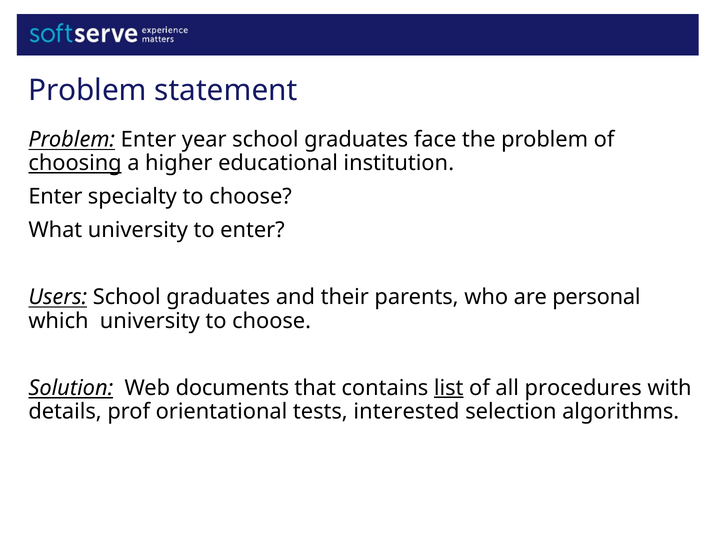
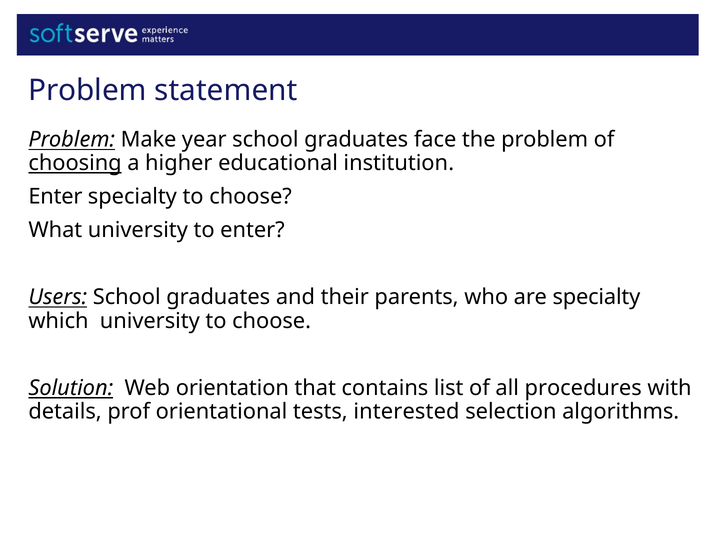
Problem Enter: Enter -> Make (149, 140)
are personal: personal -> specialty (596, 297)
documents: documents -> orientation (232, 388)
list underline: present -> none (449, 388)
